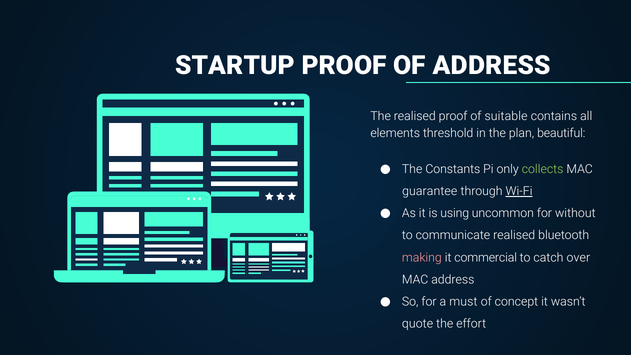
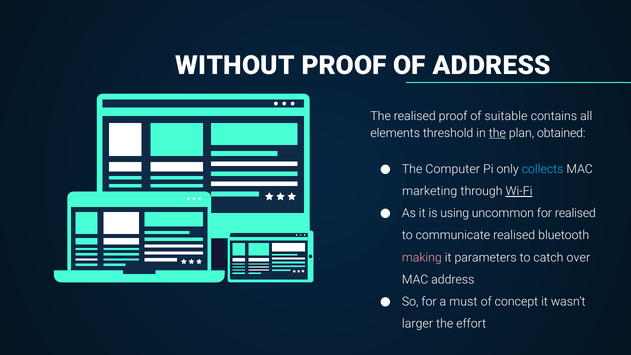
STARTUP: STARTUP -> WITHOUT (235, 66)
the underline: none -> present (497, 133)
beautiful: beautiful -> obtained (561, 133)
Constants: Constants -> Computer (453, 169)
collects colour: light green -> light blue (543, 169)
guarantee: guarantee -> marketing (430, 191)
for without: without -> realised (575, 213)
commercial: commercial -> parameters (486, 257)
quote: quote -> larger (418, 324)
